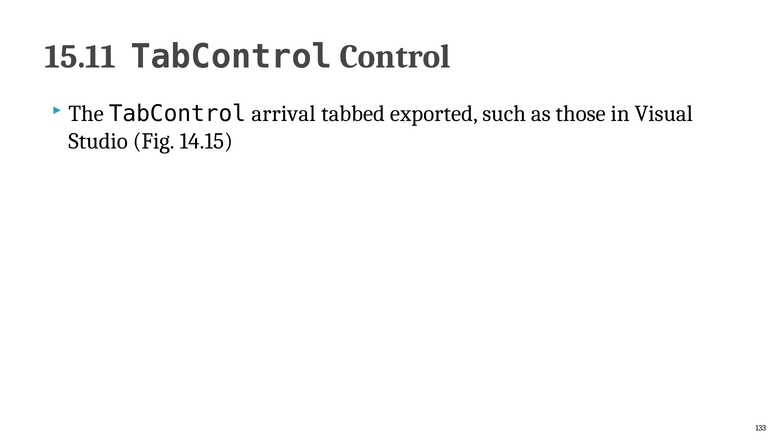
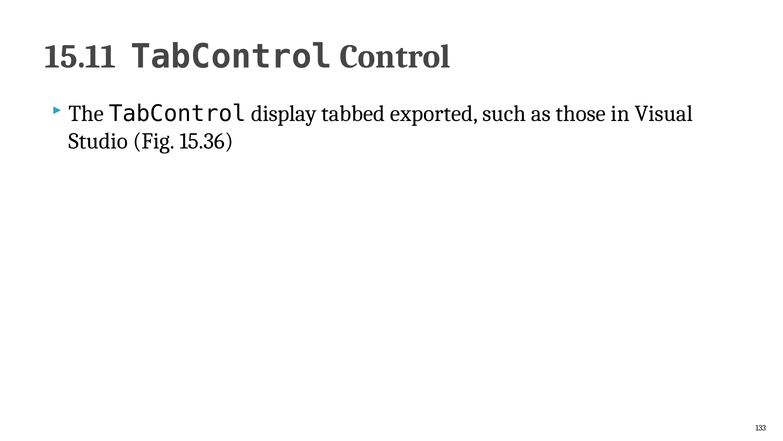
arrival: arrival -> display (284, 113)
14.15: 14.15 -> 15.36 (206, 141)
